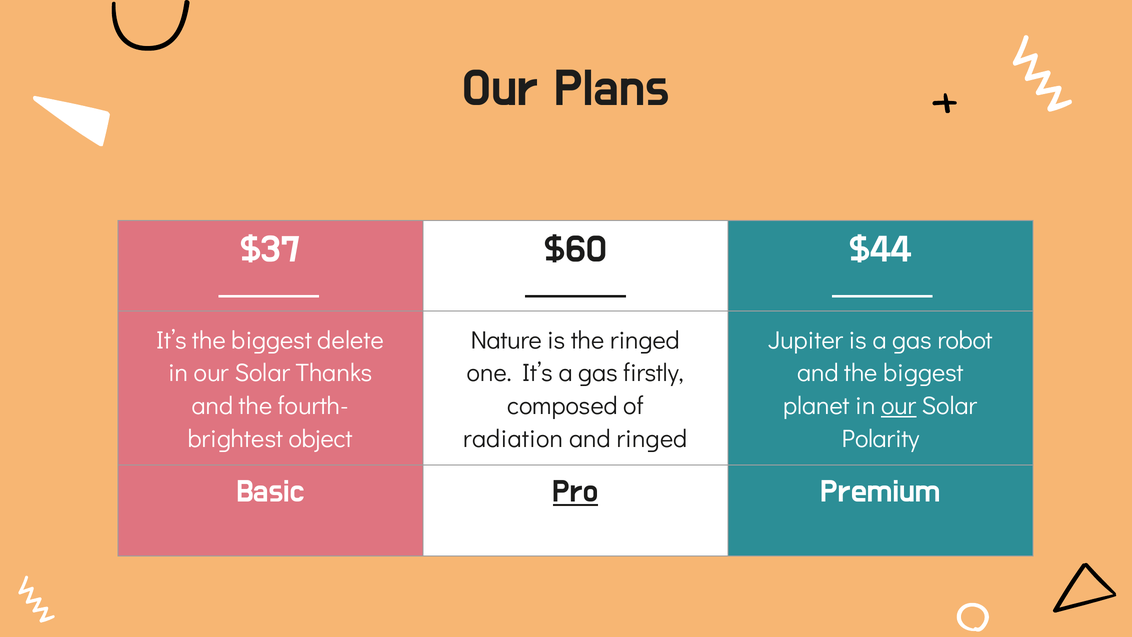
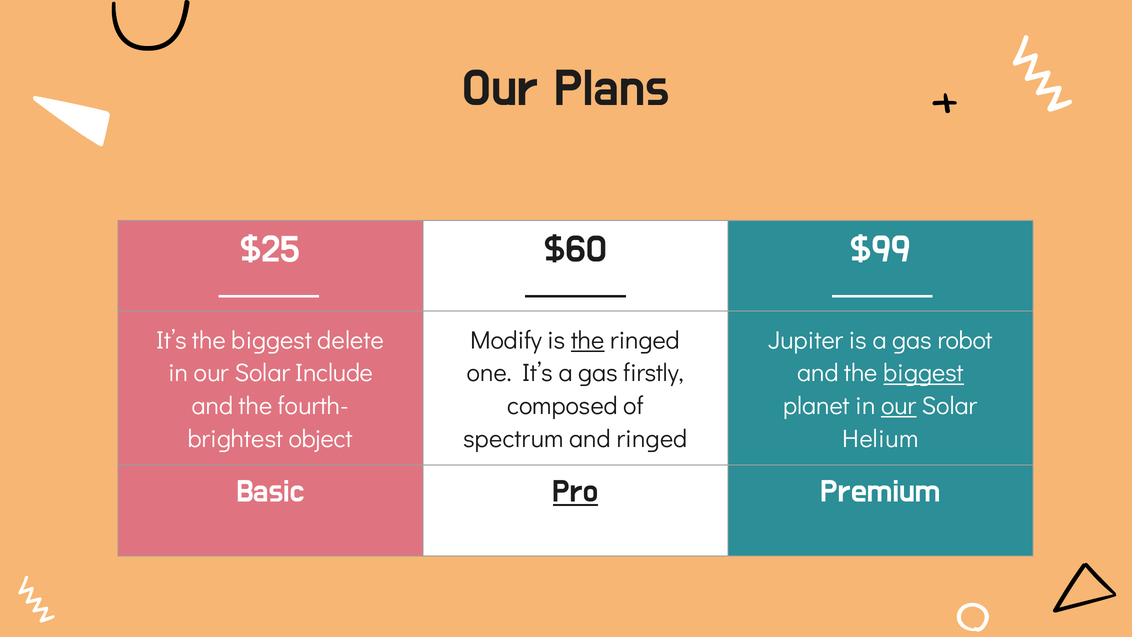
$37: $37 -> $25 (270, 249)
$44: $44 -> $99 (880, 249)
Nature: Nature -> Modify (506, 340)
the underline: none -> present (588, 340)
Thanks: Thanks -> Include (334, 373)
biggest underline: none -> present (924, 373)
radiation: radiation -> spectrum (513, 439)
Polarity: Polarity -> Helium (880, 439)
